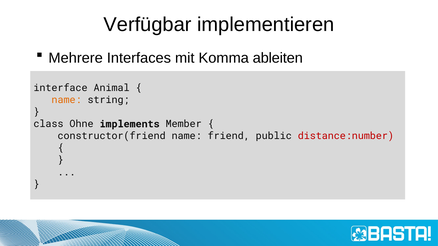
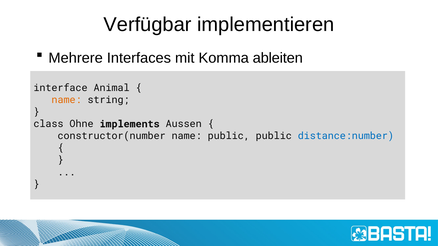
Member: Member -> Aussen (184, 124)
constructor(friend: constructor(friend -> constructor(number (112, 136)
name friend: friend -> public (229, 136)
distance:number colour: red -> blue (346, 136)
